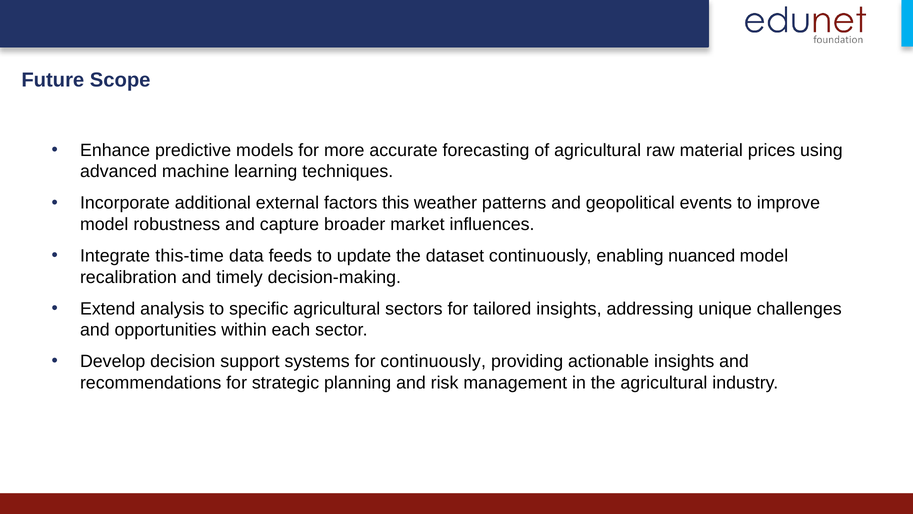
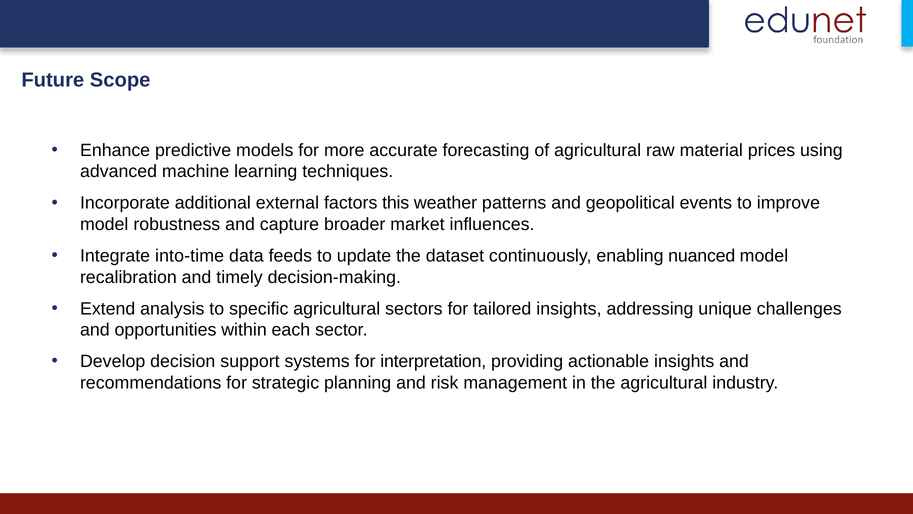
this-time: this-time -> into-time (190, 256)
for continuously: continuously -> interpretation (433, 361)
